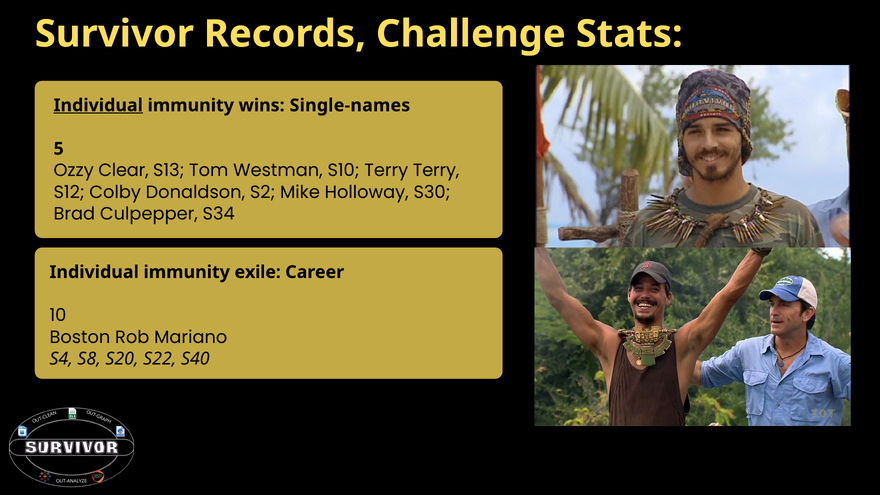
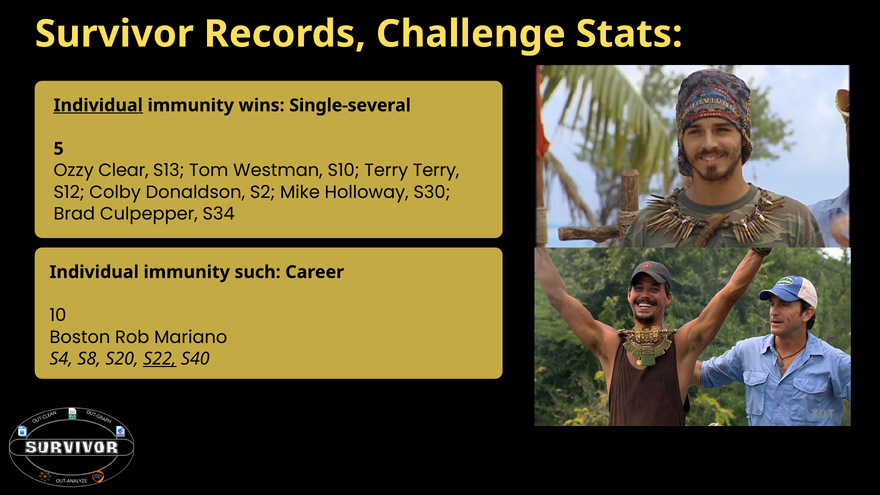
Single-names: Single-names -> Single-several (350, 105)
exile: exile -> such (258, 272)
S22 underline: none -> present (160, 359)
